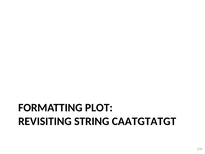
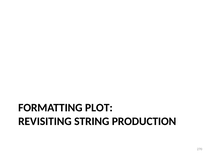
CAATGTATGT: CAATGTATGT -> PRODUCTION (144, 121)
